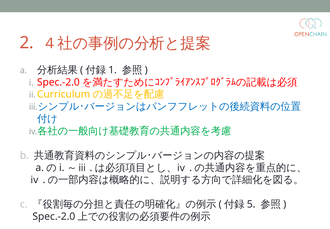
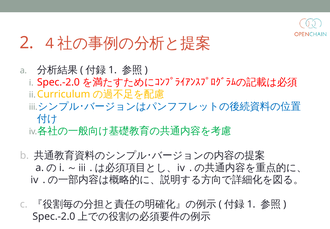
5: 5 -> 1 (251, 204)
